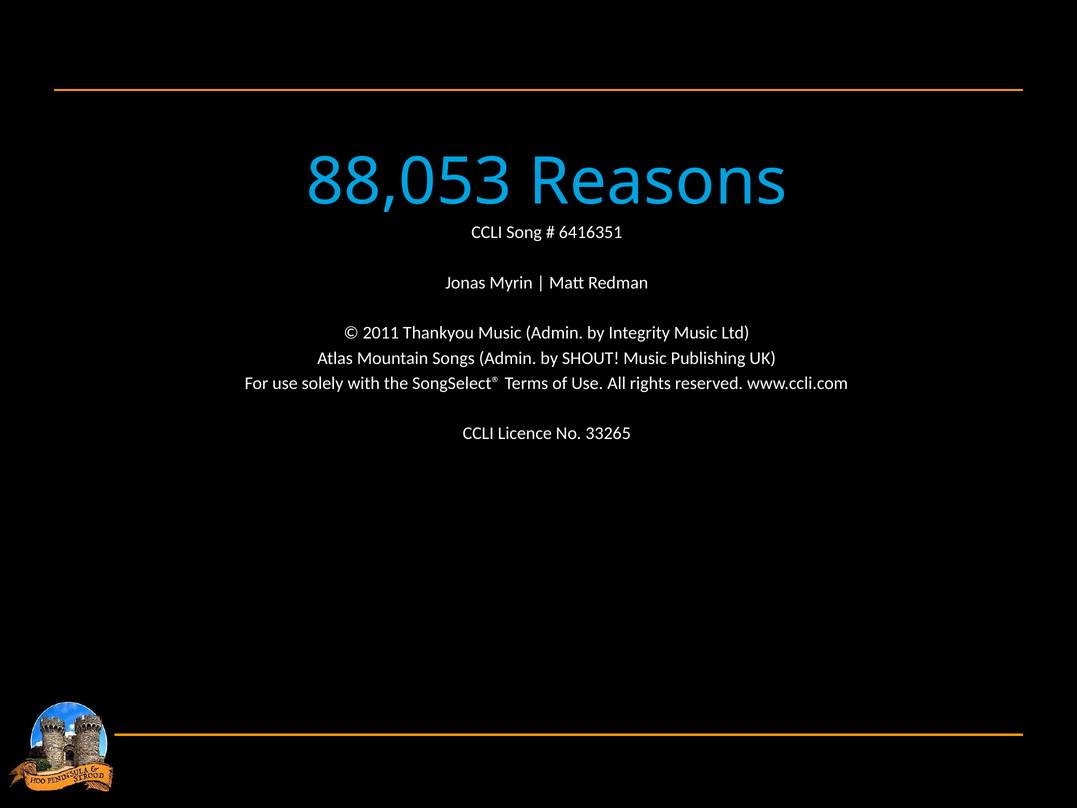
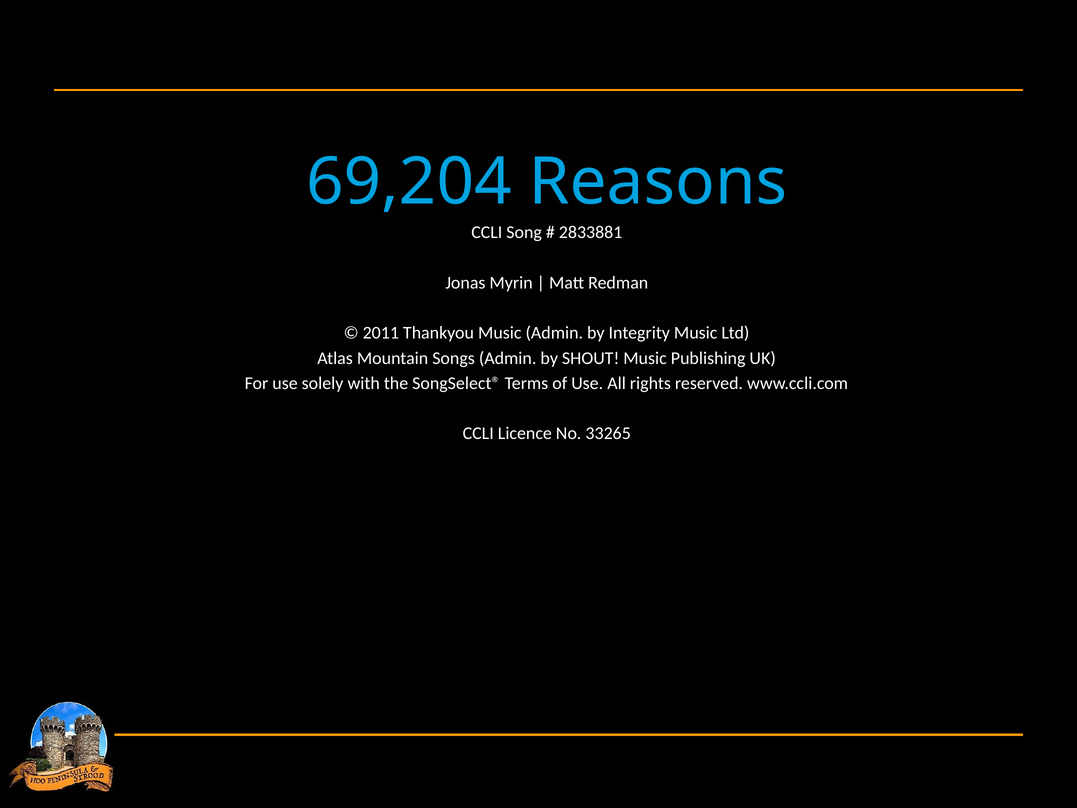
88,053: 88,053 -> 69,204 (409, 182)
6416351: 6416351 -> 2833881 (591, 232)
